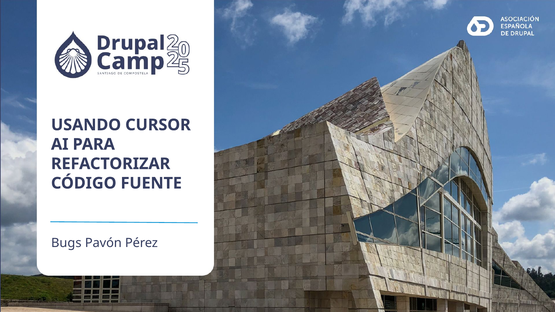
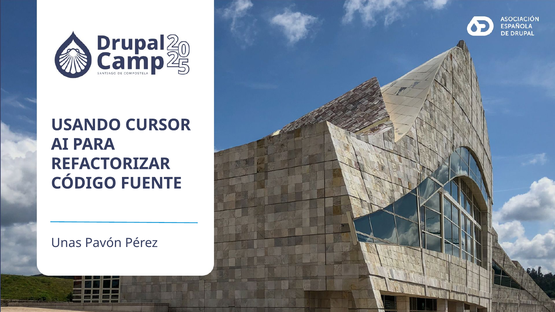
Bugs: Bugs -> Unas (66, 243)
